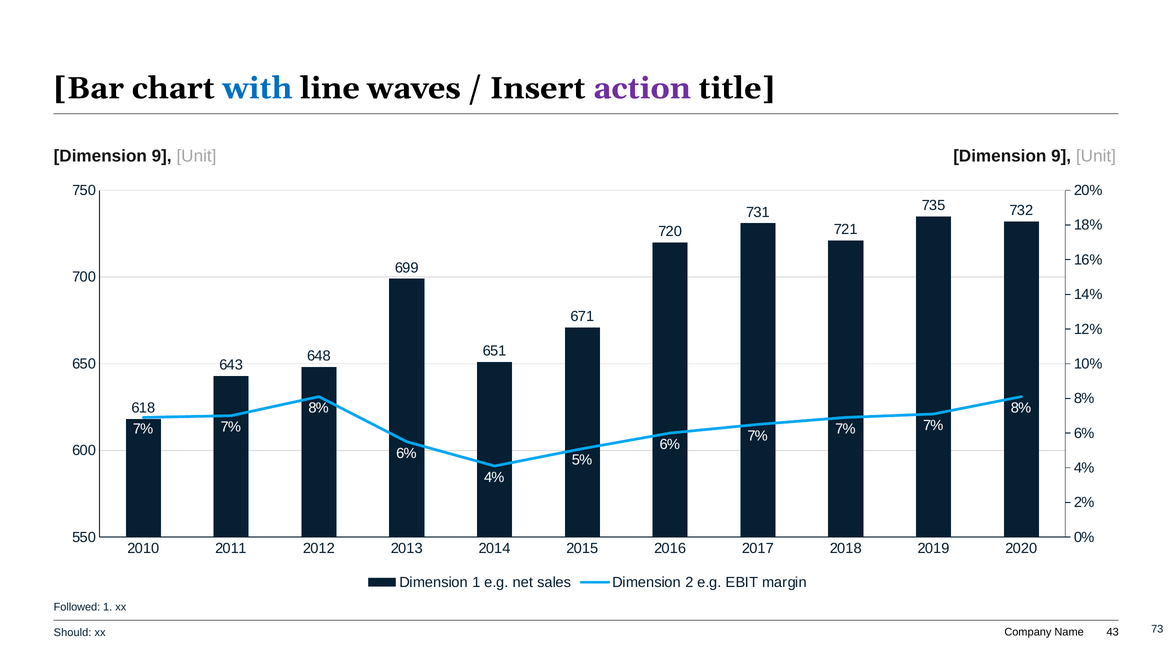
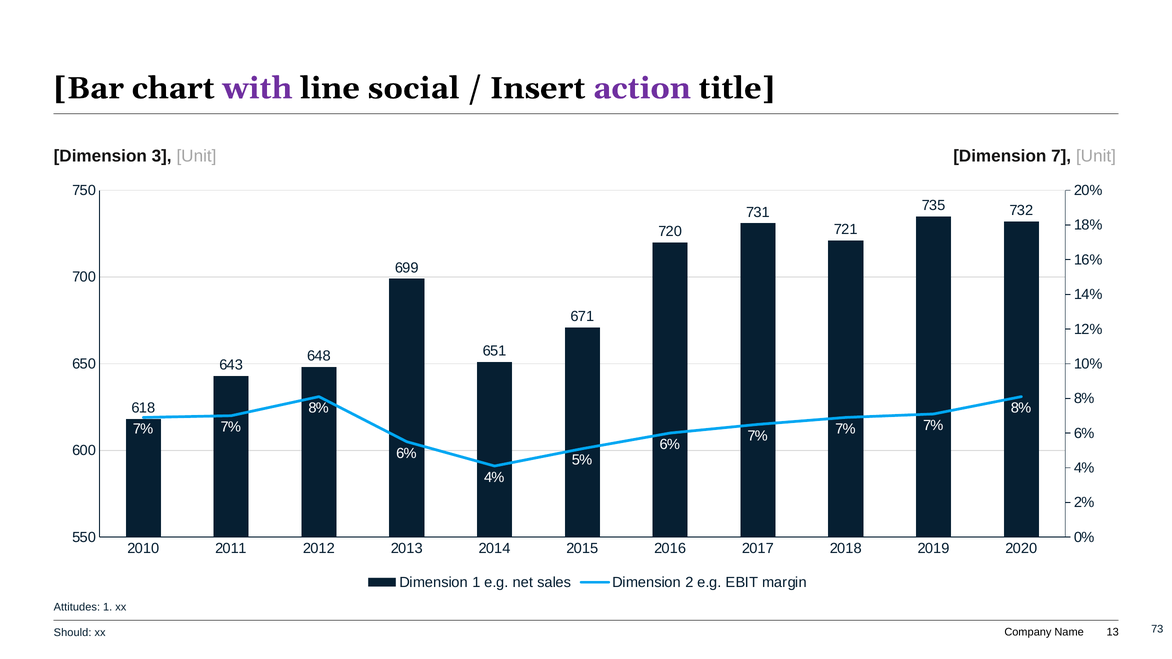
with colour: blue -> purple (257, 88)
waves: waves -> social (414, 88)
9: 9 -> 3 (162, 156)
Unit Dimension 9: 9 -> 7 (1061, 156)
Followed: Followed -> Attitudes (77, 607)
43: 43 -> 13 (1113, 632)
